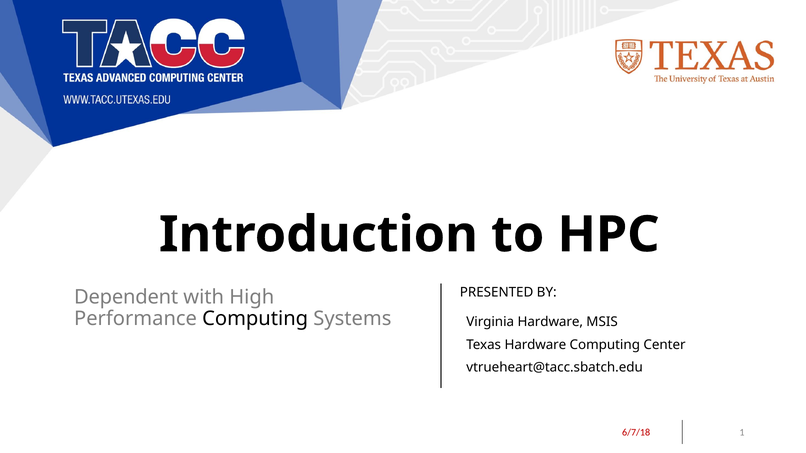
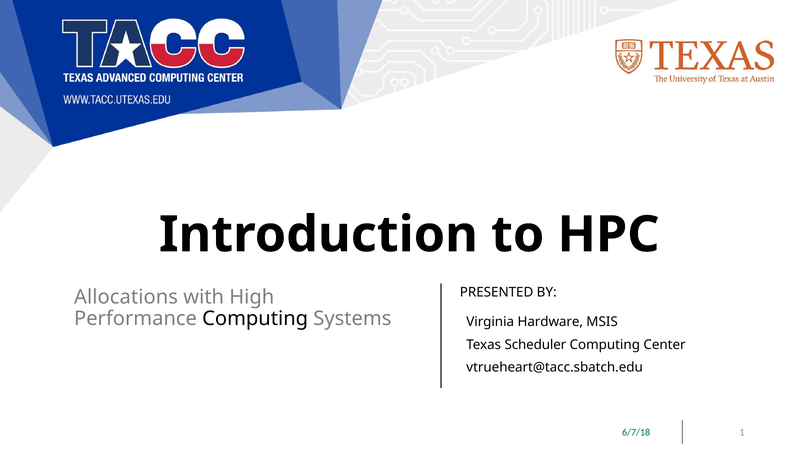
Dependent: Dependent -> Allocations (126, 297)
Texas Hardware: Hardware -> Scheduler (535, 345)
6/7/18 colour: red -> green (636, 433)
